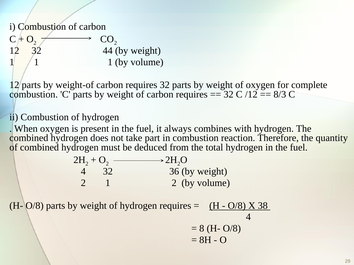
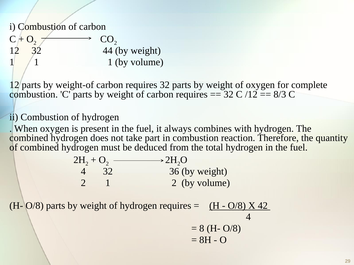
38: 38 -> 42 (263, 206)
